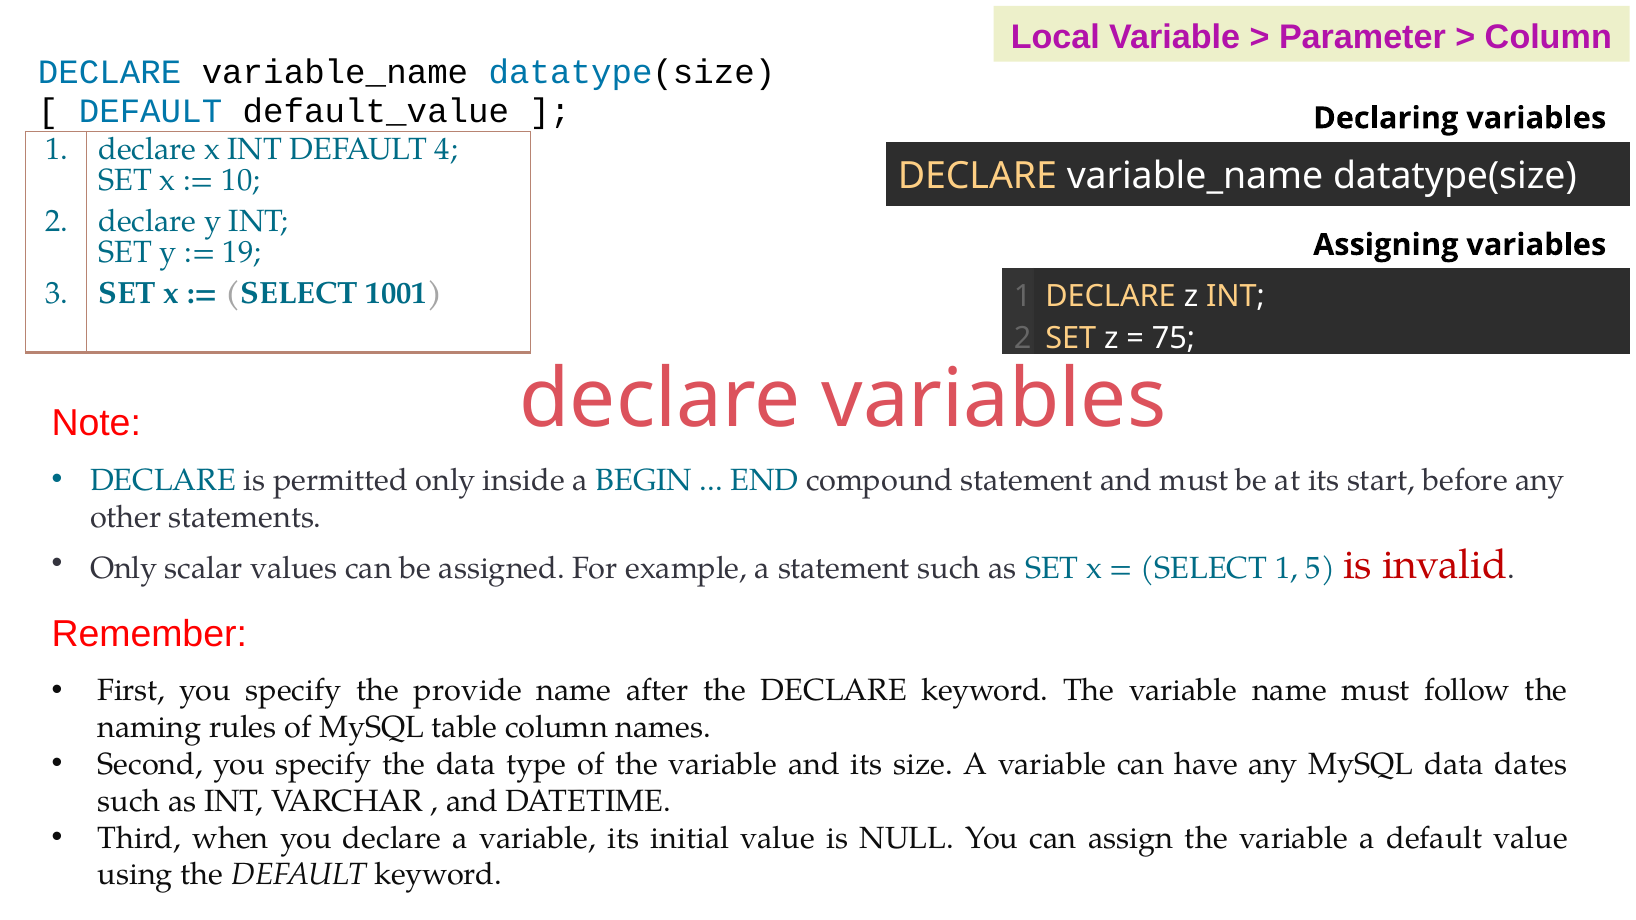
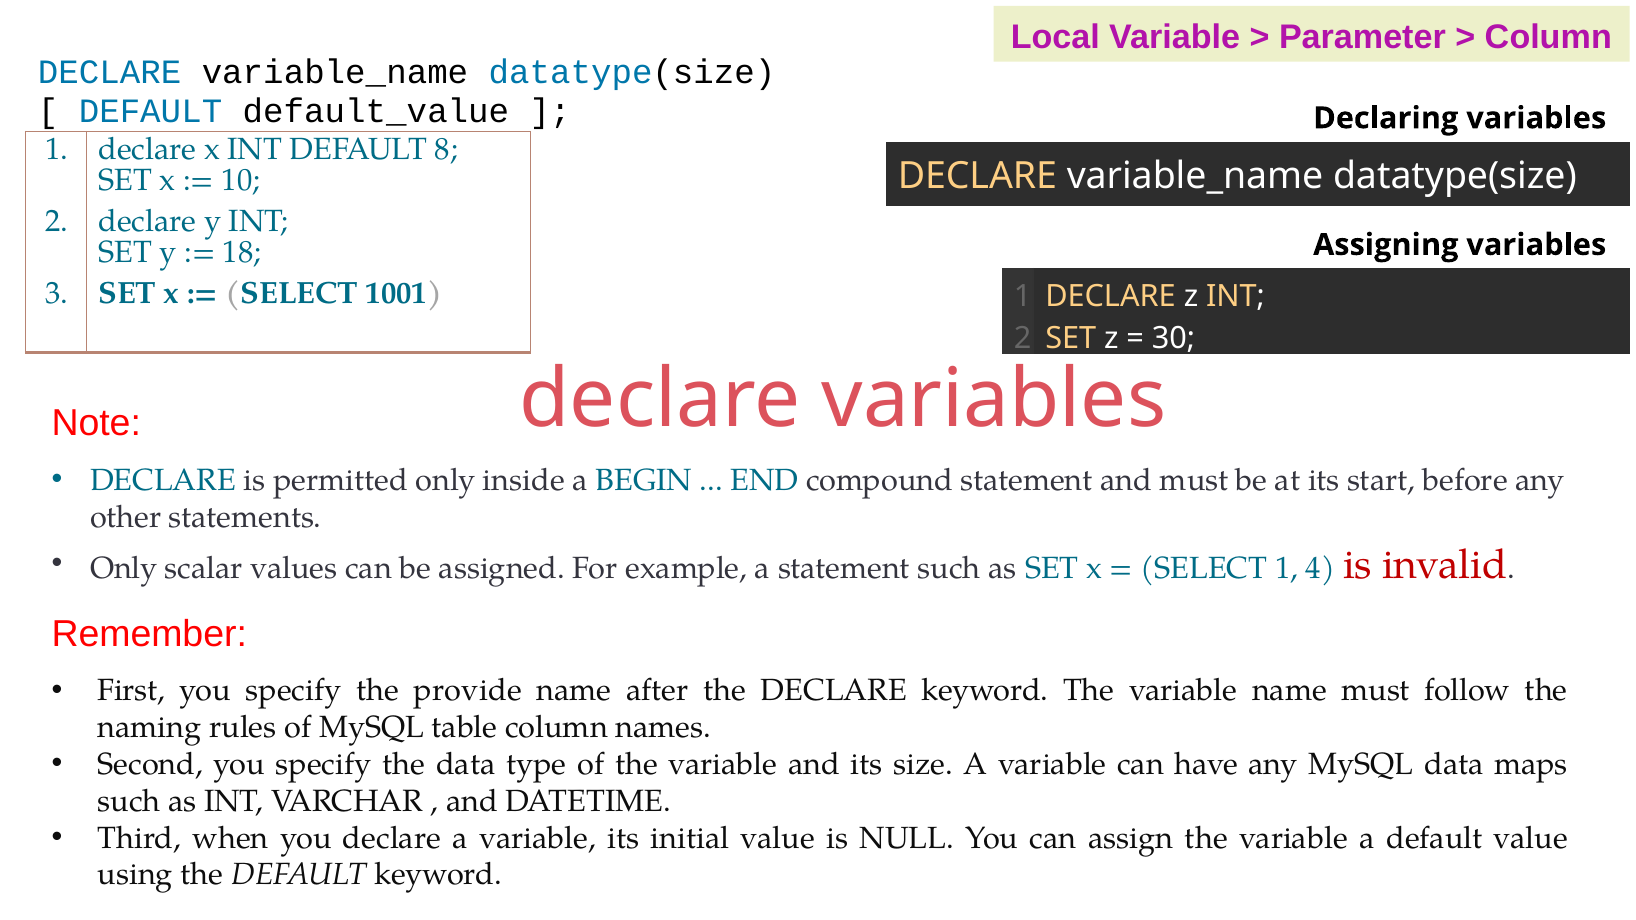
4: 4 -> 8 (446, 150)
19: 19 -> 18 (242, 253)
75: 75 -> 30 (1173, 338)
5: 5 -> 4 (1320, 568)
dates: dates -> maps (1531, 765)
